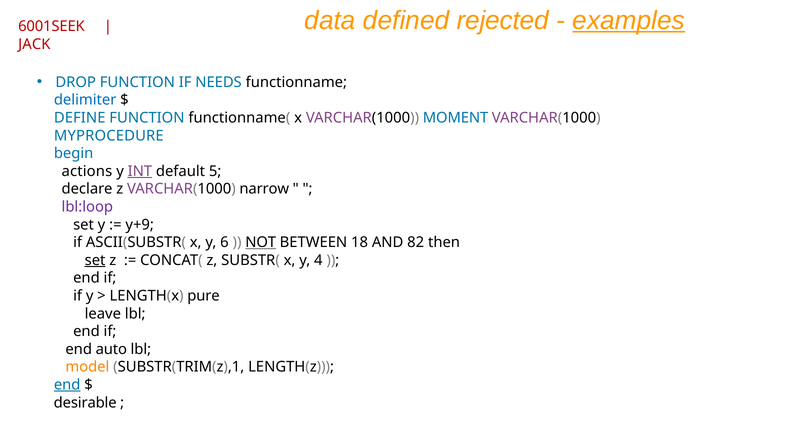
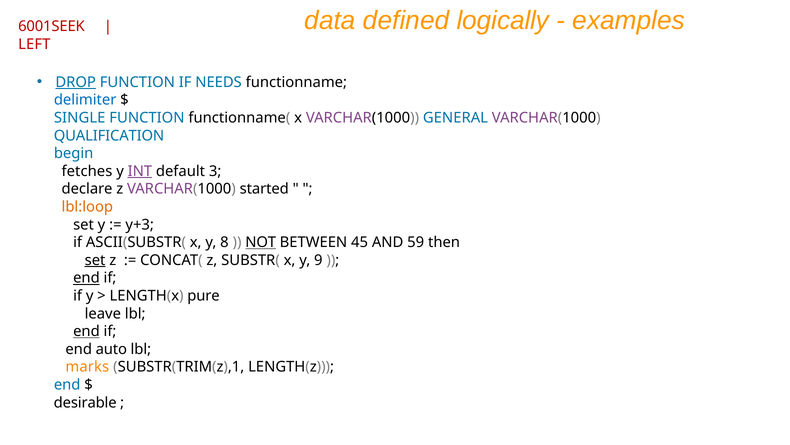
rejected: rejected -> logically (503, 21)
examples underline: present -> none (629, 21)
JACK: JACK -> LEFT (34, 44)
DROP underline: none -> present (76, 82)
DEFINE: DEFINE -> SINGLE (80, 118)
MOMENT: MOMENT -> GENERAL (455, 118)
MYPROCEDURE: MYPROCEDURE -> QUALIFICATION (109, 135)
actions: actions -> fetches (87, 171)
5: 5 -> 3 (215, 171)
narrow: narrow -> started (264, 189)
lbl:loop colour: purple -> orange (87, 207)
y+9: y+9 -> y+3 (140, 224)
6: 6 -> 8 (224, 242)
18: 18 -> 45 (360, 242)
82: 82 -> 59 (416, 242)
4: 4 -> 9 (318, 260)
end underline: none -> present (86, 278)
end underline: none -> present (86, 331)
model: model -> marks (87, 366)
end underline: present -> none (67, 384)
